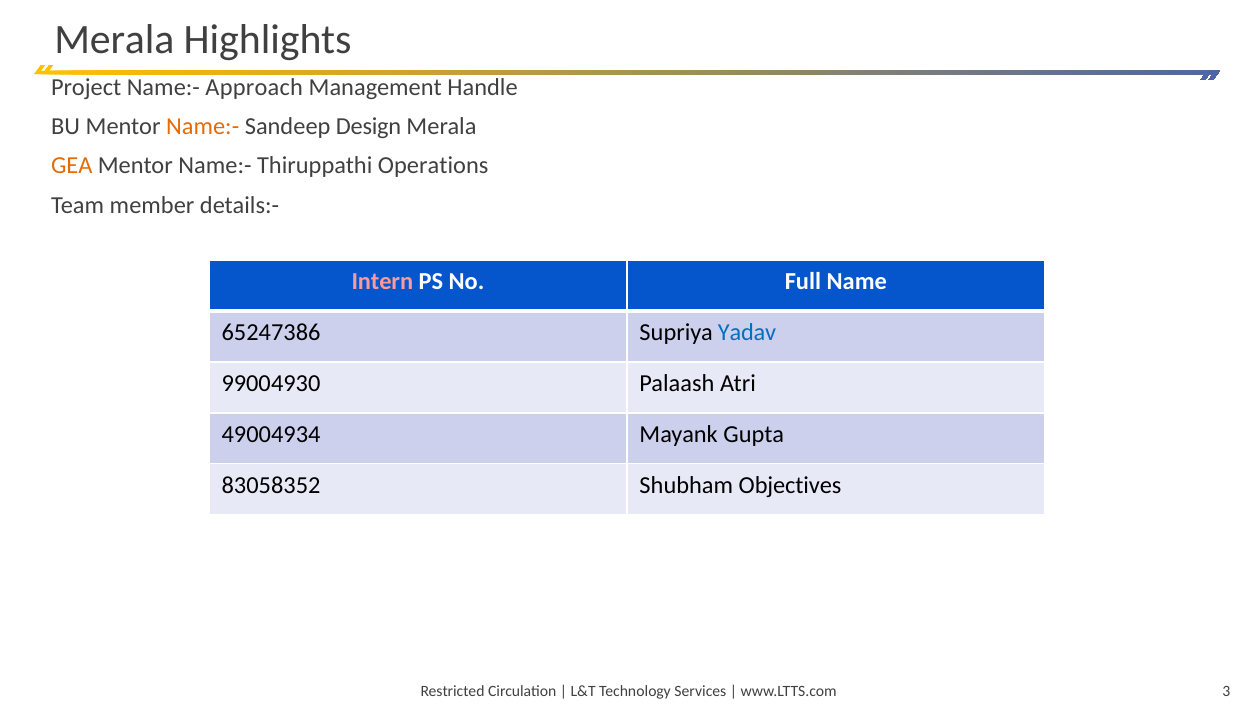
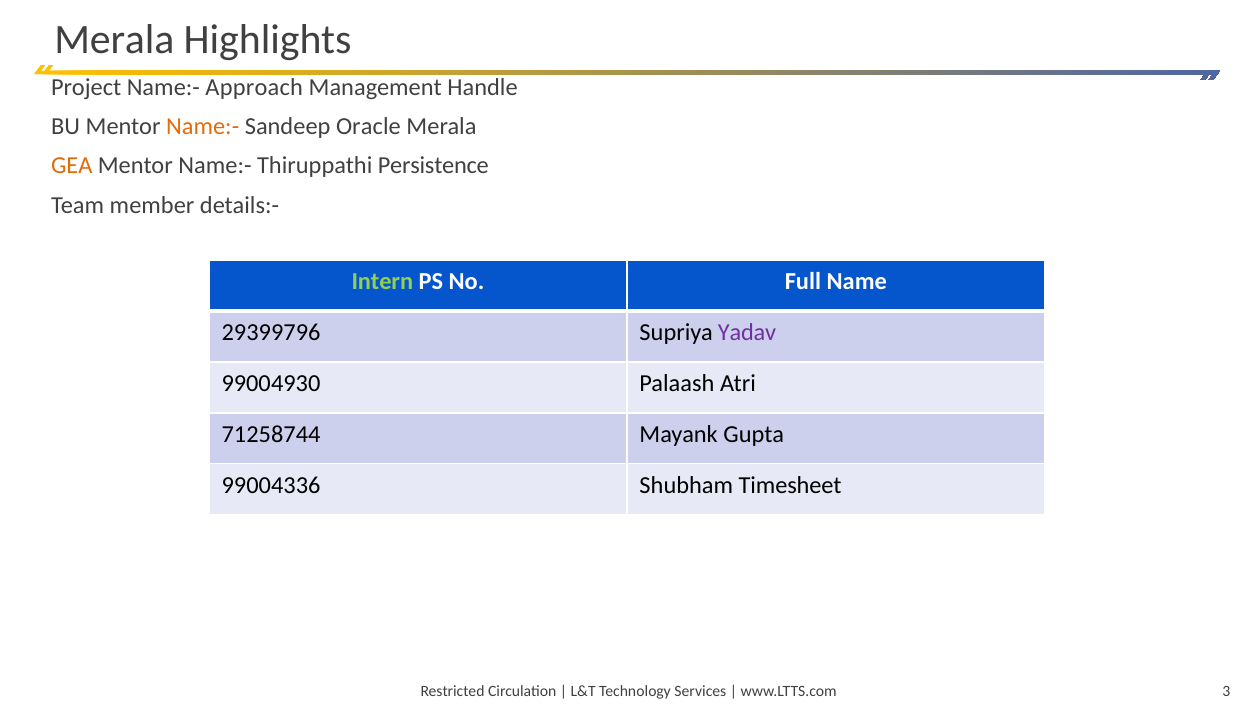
Design: Design -> Oracle (368, 126)
Operations: Operations -> Persistence (433, 166)
Intern colour: pink -> light green (382, 282)
65247386: 65247386 -> 29399796 (271, 333)
Yadav colour: blue -> purple (747, 333)
49004934: 49004934 -> 71258744 (271, 434)
83058352: 83058352 -> 99004336 (271, 485)
Objectives: Objectives -> Timesheet (790, 485)
